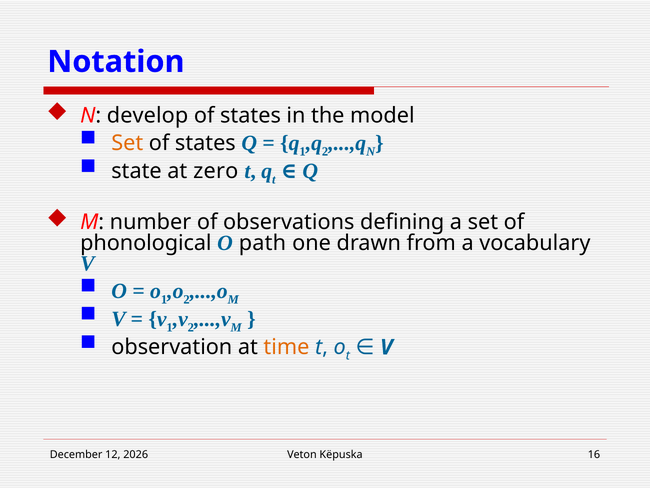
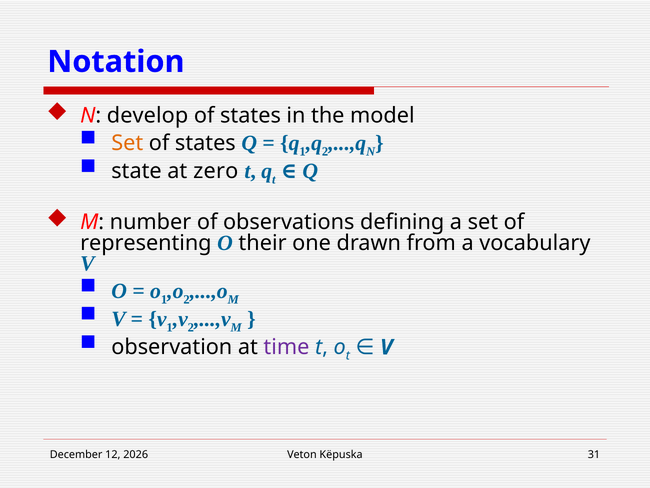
phonological: phonological -> representing (146, 243)
path: path -> their (263, 243)
time colour: orange -> purple (286, 347)
16: 16 -> 31 (594, 454)
